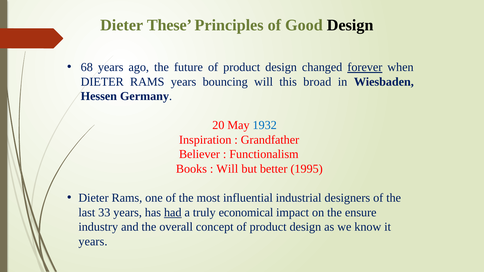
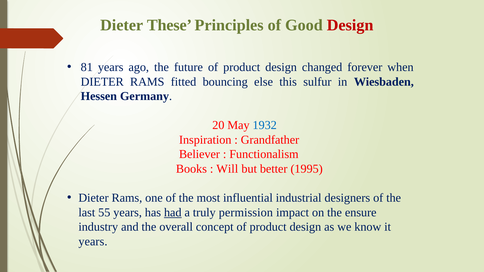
Design colour: black -> red (350, 25)
68: 68 -> 81 (87, 67)
forever underline: present -> none (365, 67)
RAMS years: years -> fitted (184, 82)
bouncing will: will -> else (264, 82)
broad: broad -> sulfur (317, 82)
33: 33 -> 55 (104, 213)
economical: economical -> permission (246, 213)
